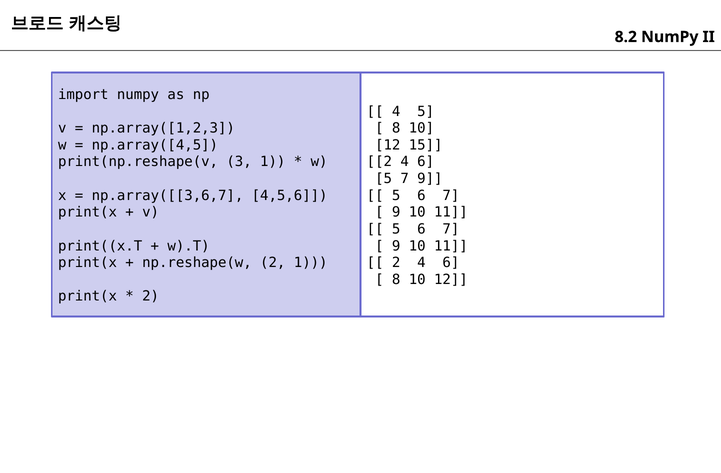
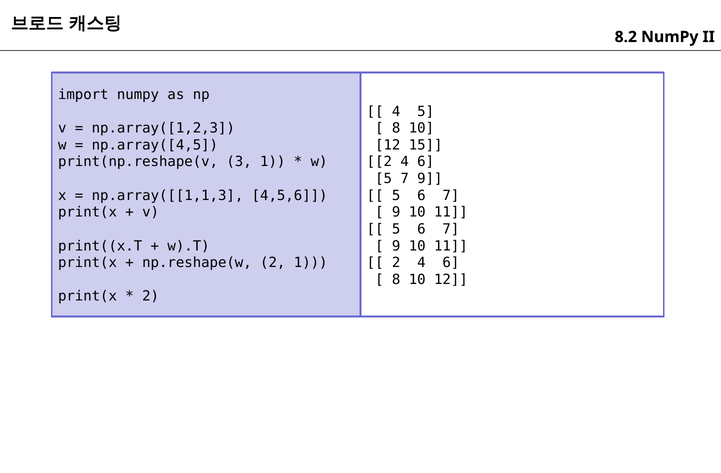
np.array([[3,6,7: np.array([[3,6,7 -> np.array([[1,1,3 (168, 196)
